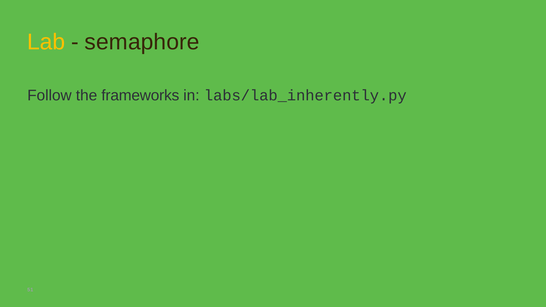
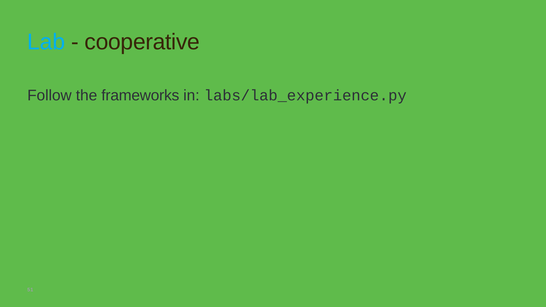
Lab colour: yellow -> light blue (46, 42)
semaphore: semaphore -> cooperative (142, 42)
labs/lab_inherently.py: labs/lab_inherently.py -> labs/lab_experience.py (305, 95)
